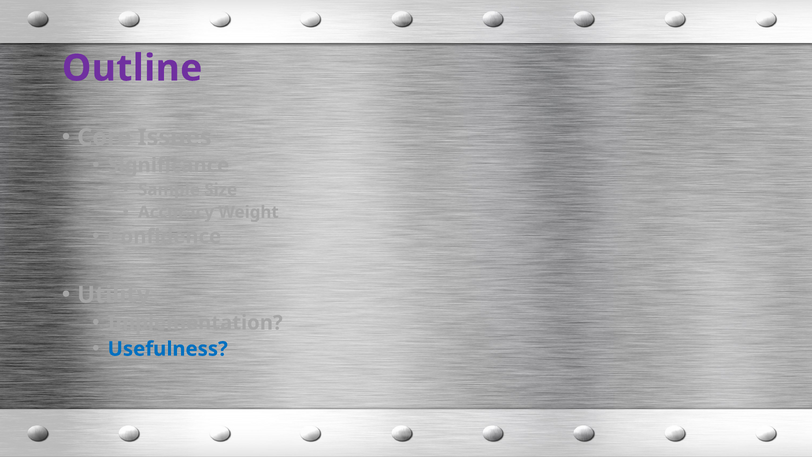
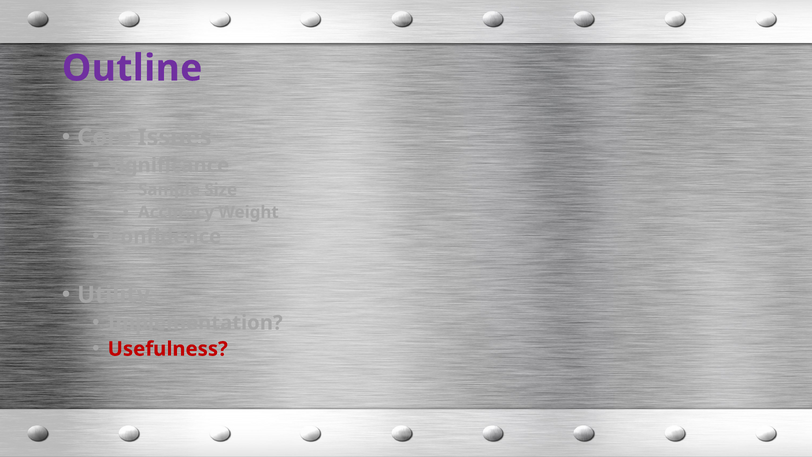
Usefulness colour: blue -> red (168, 349)
